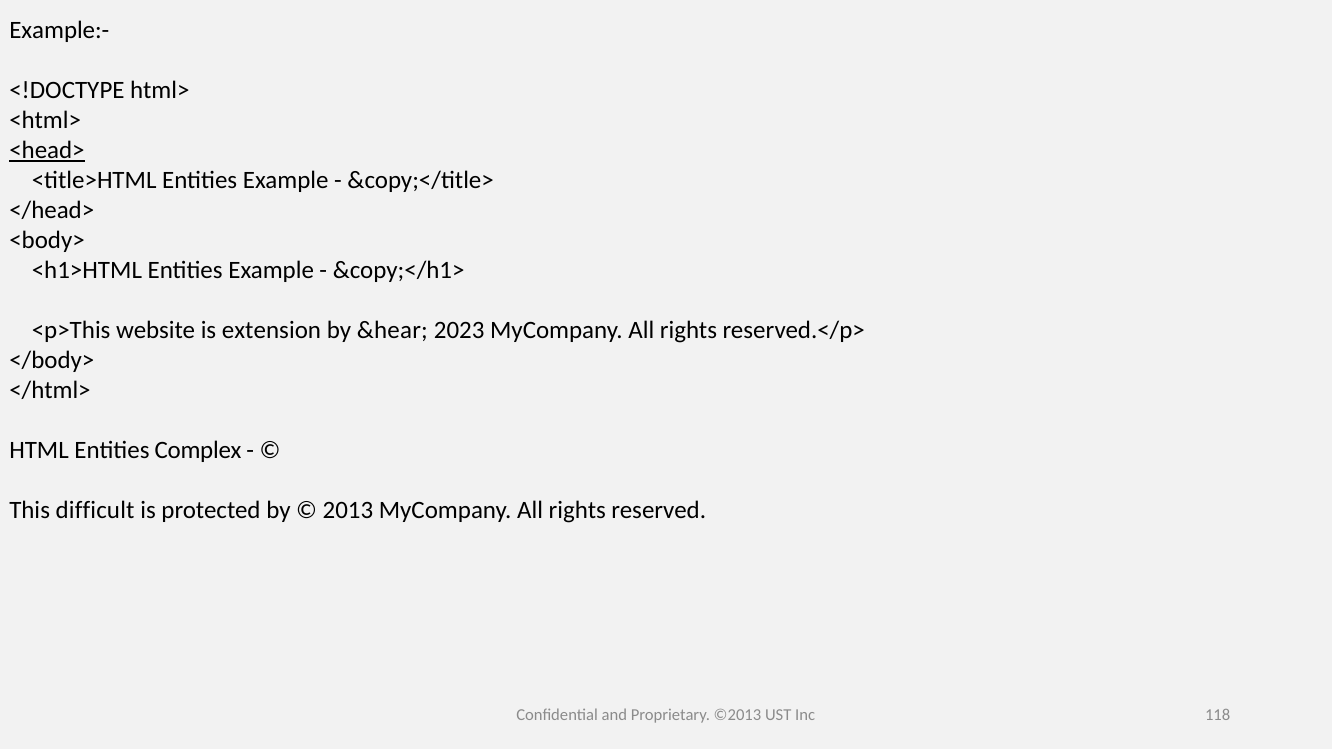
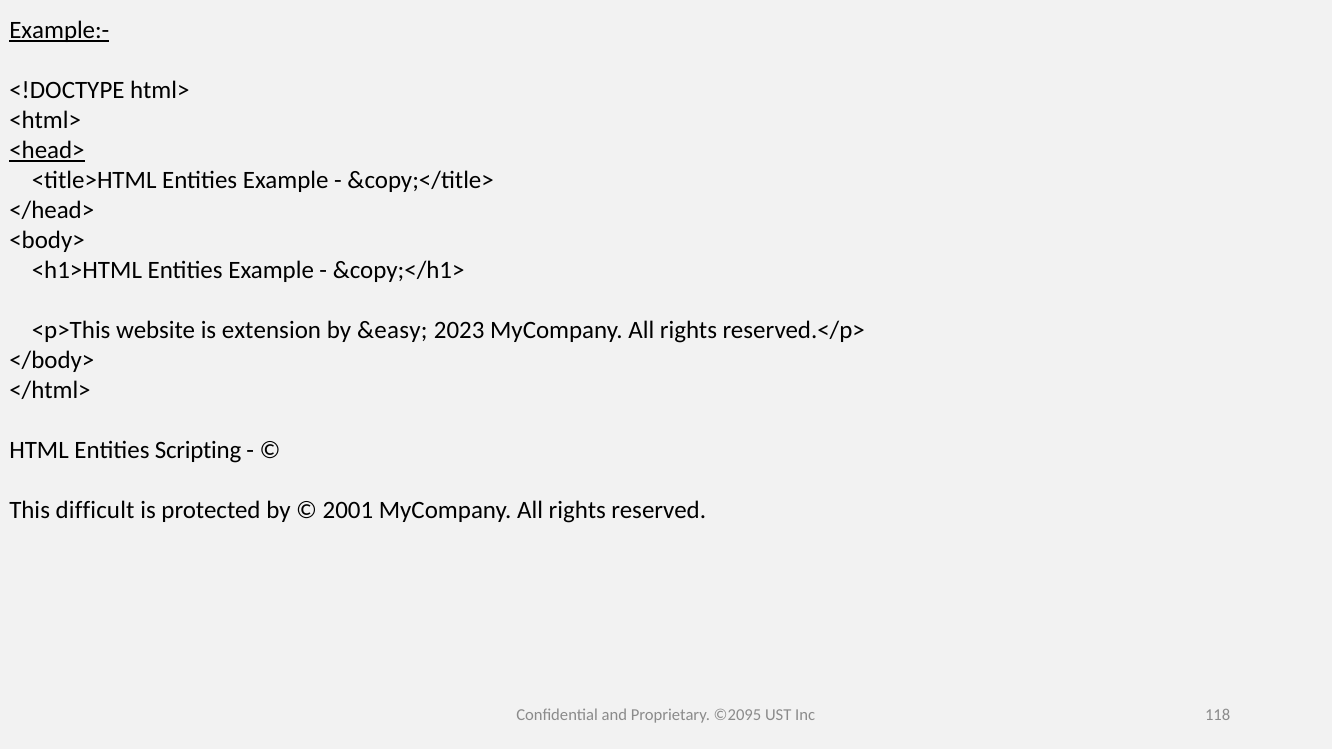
Example:- underline: none -> present (59, 30)
&hear: &hear -> &easy (392, 330)
Complex: Complex -> Scripting (198, 450)
2013: 2013 -> 2001 (348, 510)
©2013: ©2013 -> ©2095 (738, 715)
